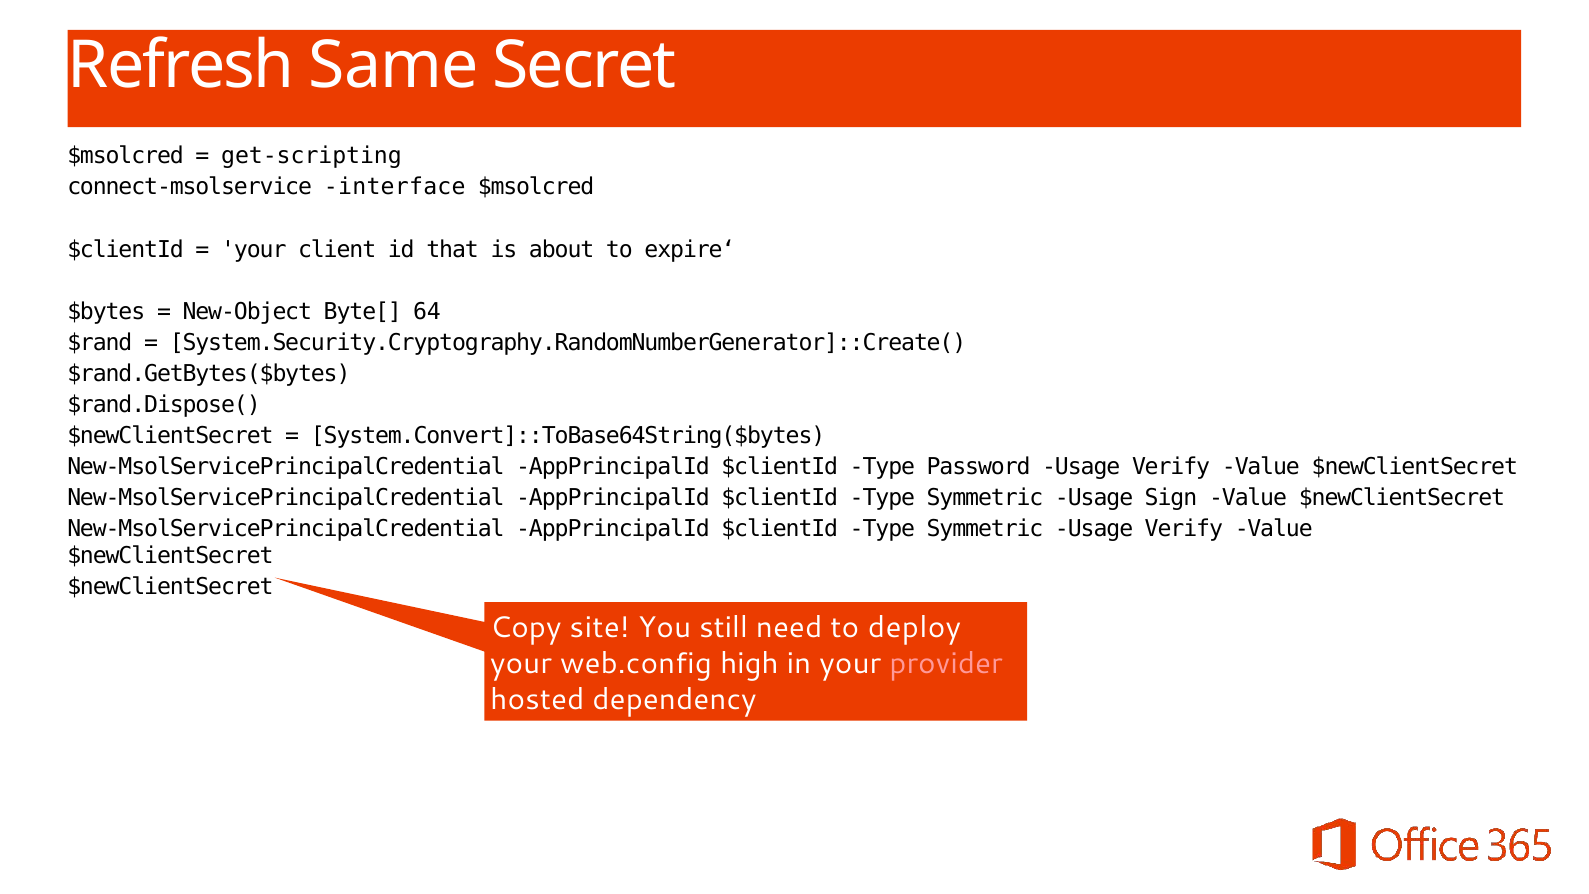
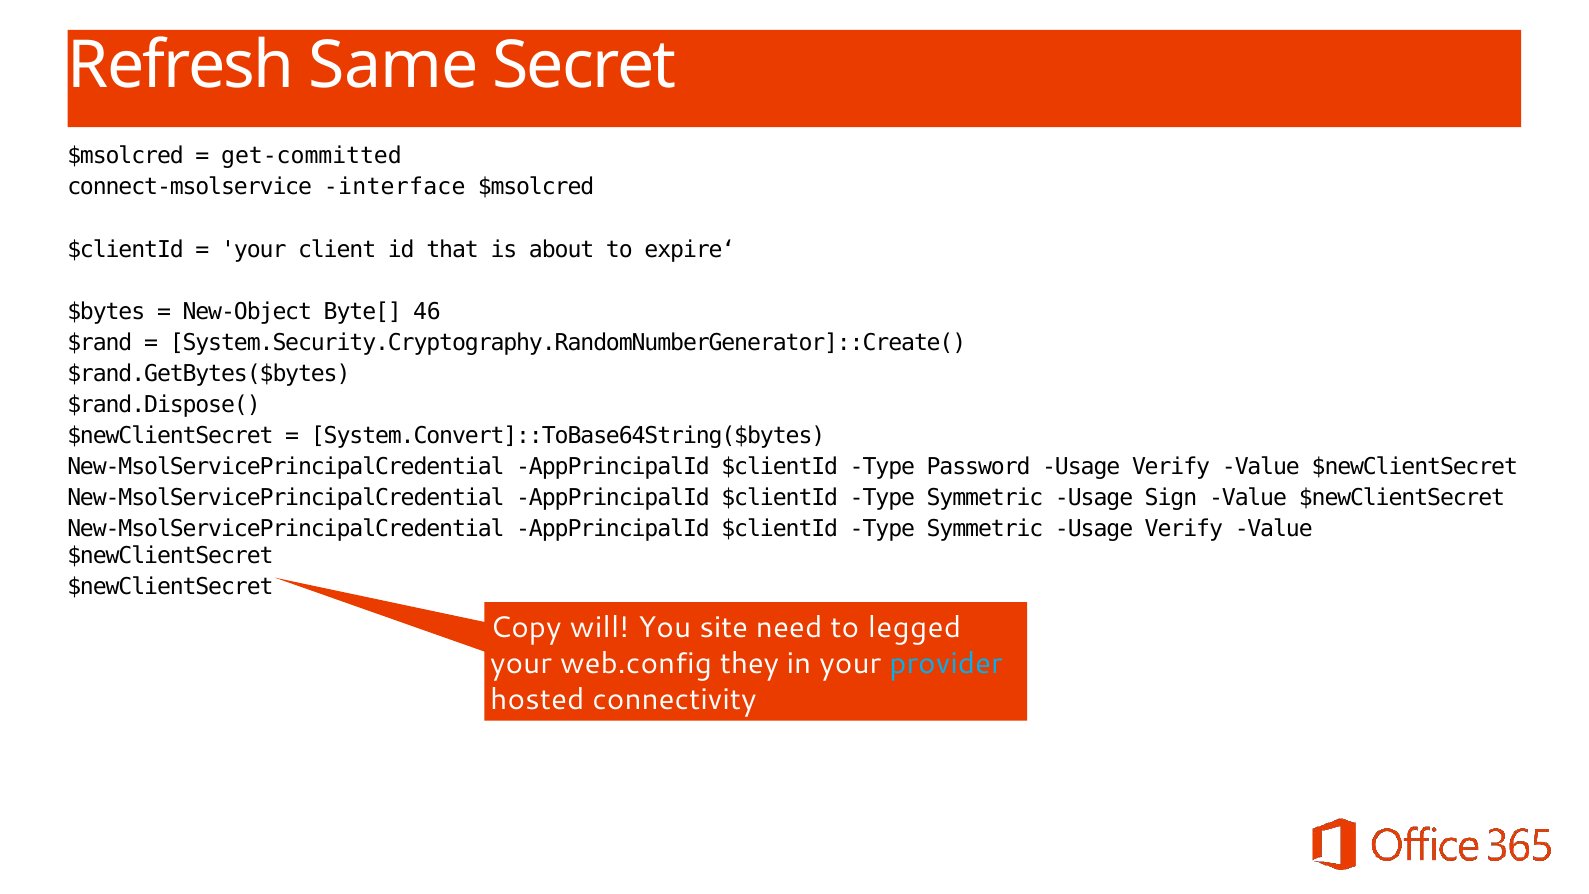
get-scripting: get-scripting -> get-committed (311, 156)
64: 64 -> 46 (427, 312)
site: site -> will (600, 628)
still: still -> site (724, 628)
deploy: deploy -> legged (915, 628)
high: high -> they (749, 664)
provider colour: pink -> light blue (946, 664)
dependency: dependency -> connectivity (675, 699)
